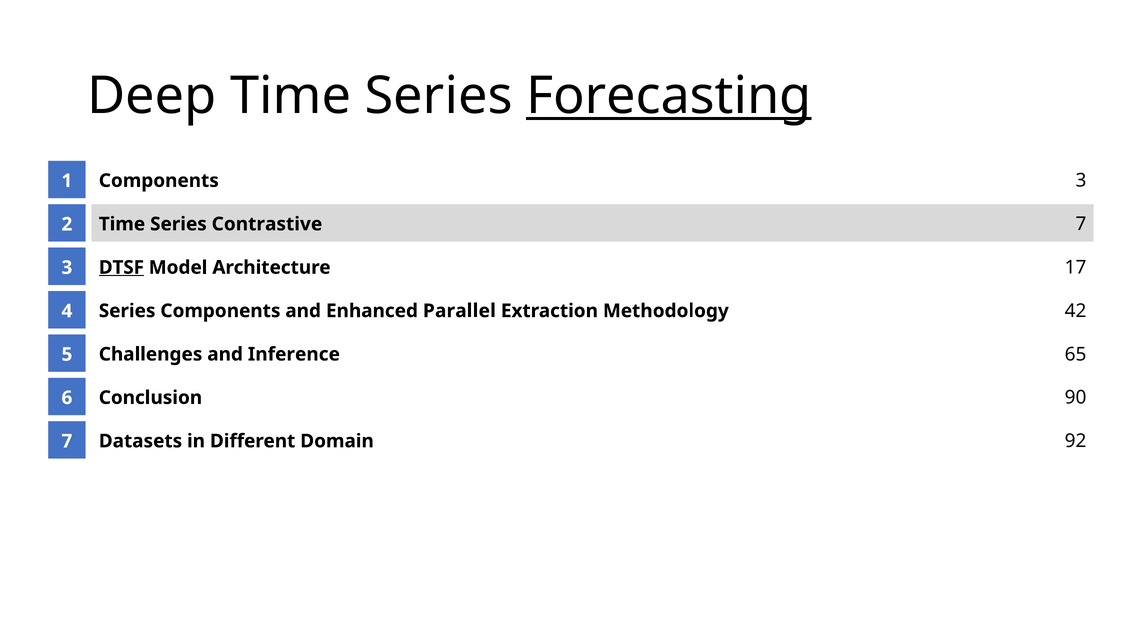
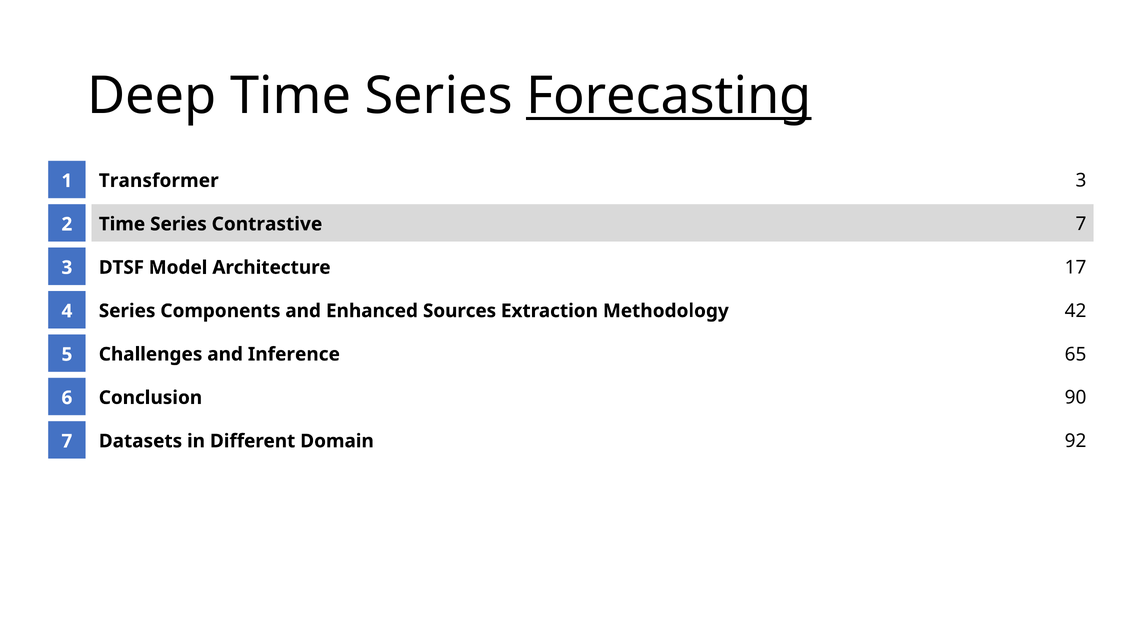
Components: Components -> Transformer (159, 181)
DTSF underline: present -> none (121, 268)
Parallel: Parallel -> Sources (460, 311)
